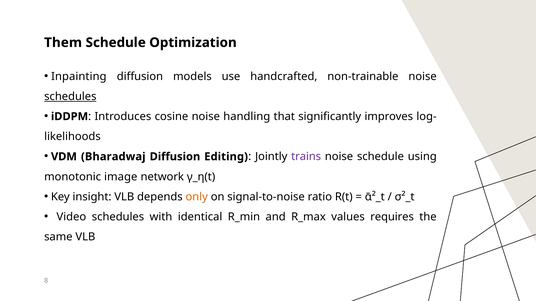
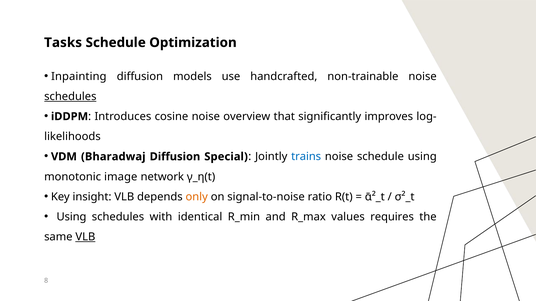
Them: Them -> Tasks (63, 43)
handling: handling -> overview (247, 117)
Editing: Editing -> Special (226, 157)
trains colour: purple -> blue (306, 157)
Video: Video -> Using (71, 217)
VLB underline: none -> present (85, 237)
